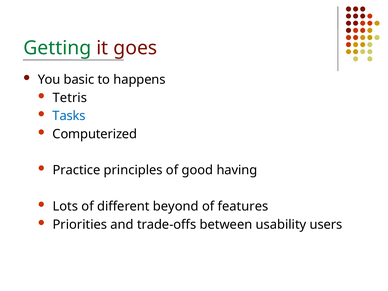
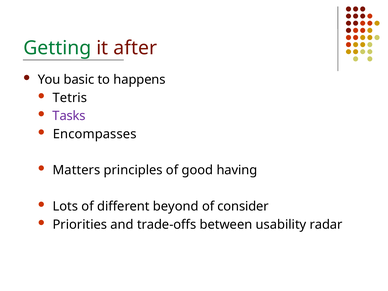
goes: goes -> after (135, 48)
Tasks colour: blue -> purple (69, 116)
Computerized: Computerized -> Encompasses (95, 134)
Practice: Practice -> Matters (76, 170)
features: features -> consider (243, 206)
users: users -> radar (326, 225)
